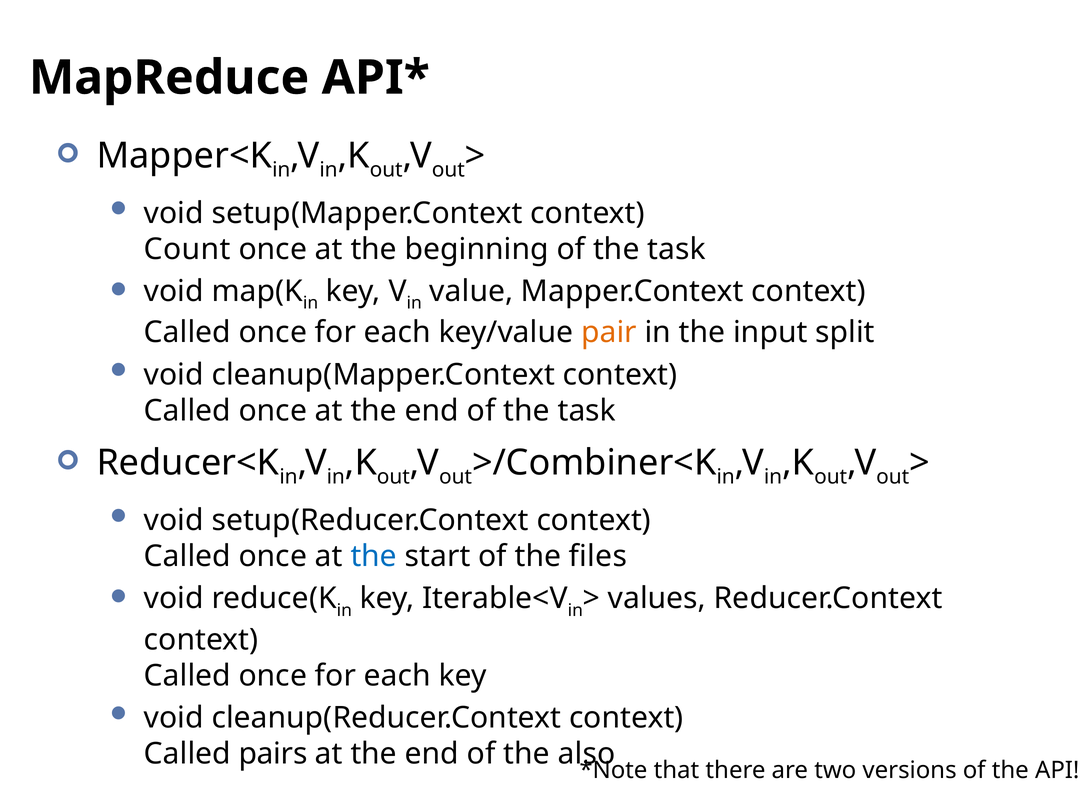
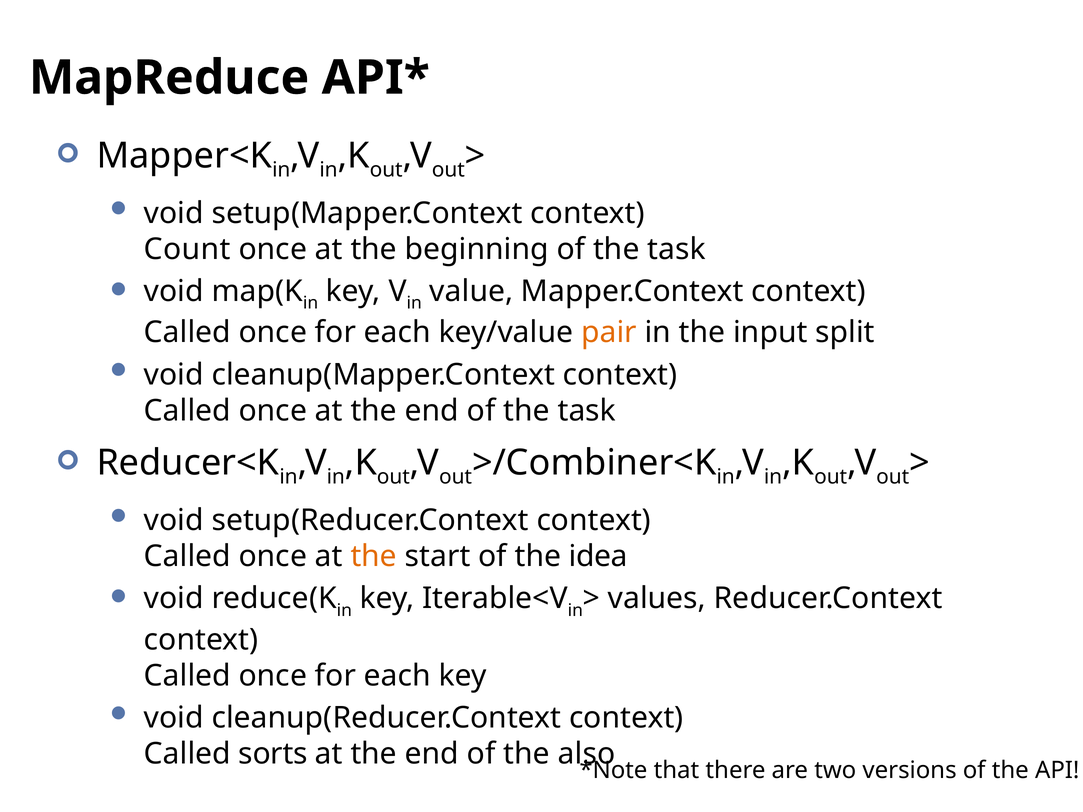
the colour: blue -> orange (374, 557)
files: files -> idea (598, 557)
pairs: pairs -> sorts (273, 754)
